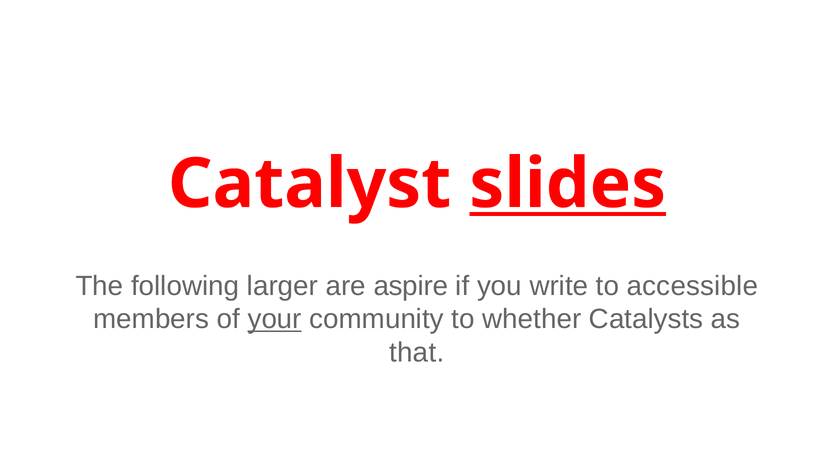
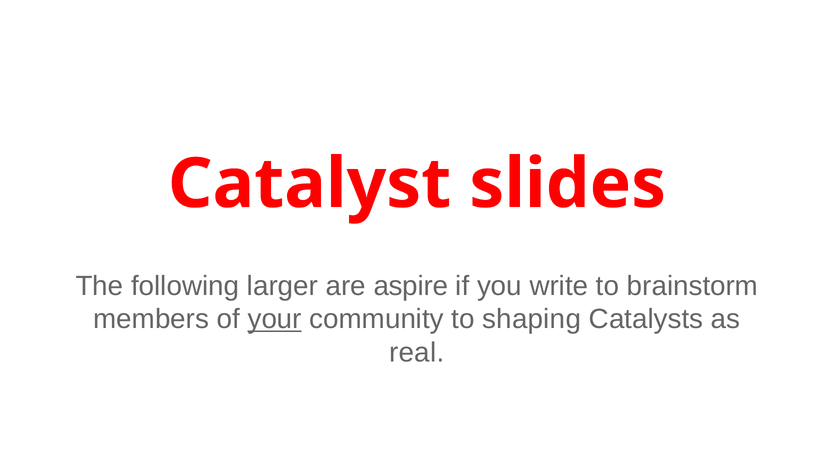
slides underline: present -> none (568, 184)
accessible: accessible -> brainstorm (692, 286)
whether: whether -> shaping (532, 319)
that: that -> real (417, 353)
